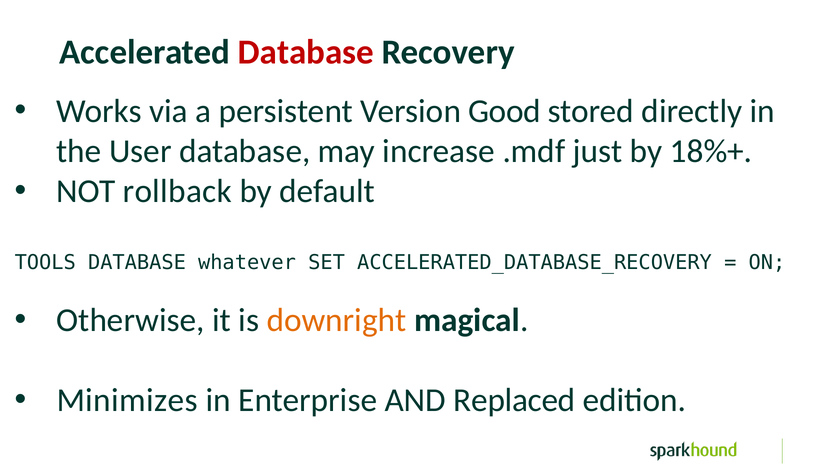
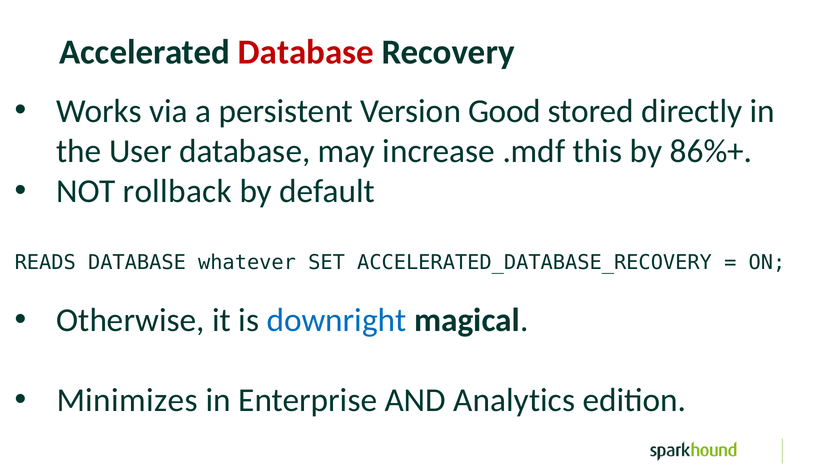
just: just -> this (597, 151)
18%+: 18%+ -> 86%+ (711, 151)
TOOLS: TOOLS -> READS (45, 262)
downright colour: orange -> blue (336, 320)
Replaced: Replaced -> Analytics (514, 400)
